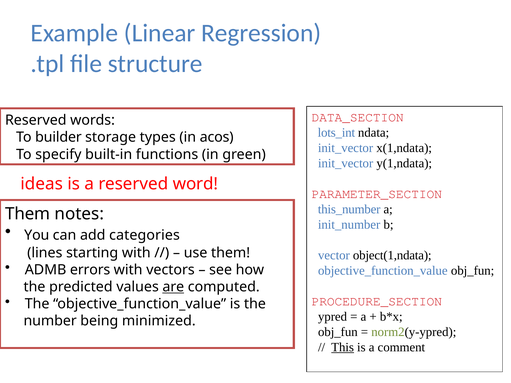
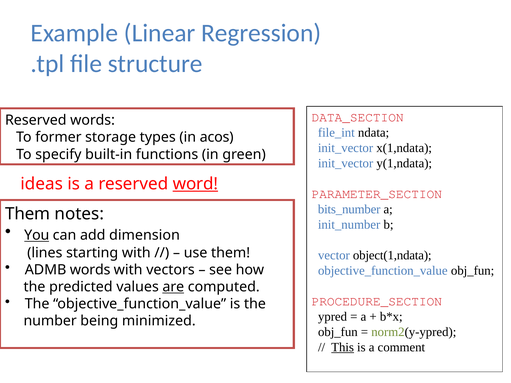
lots_int: lots_int -> file_int (336, 133)
builder: builder -> former (58, 137)
word underline: none -> present (195, 184)
this_number: this_number -> bits_number (349, 209)
You underline: none -> present (37, 235)
categories: categories -> dimension (145, 235)
ADMB errors: errors -> words (90, 270)
